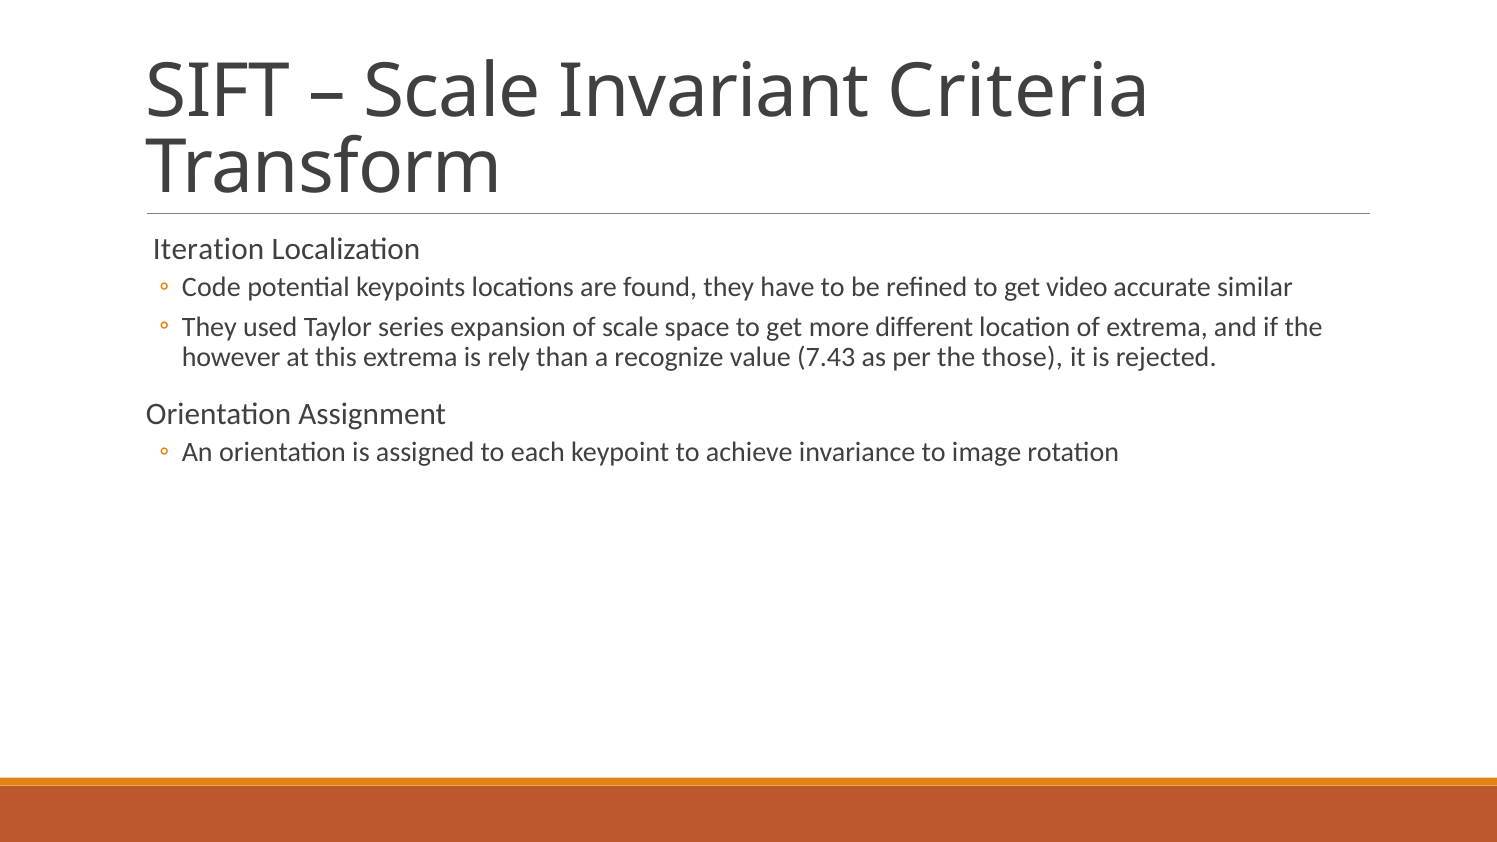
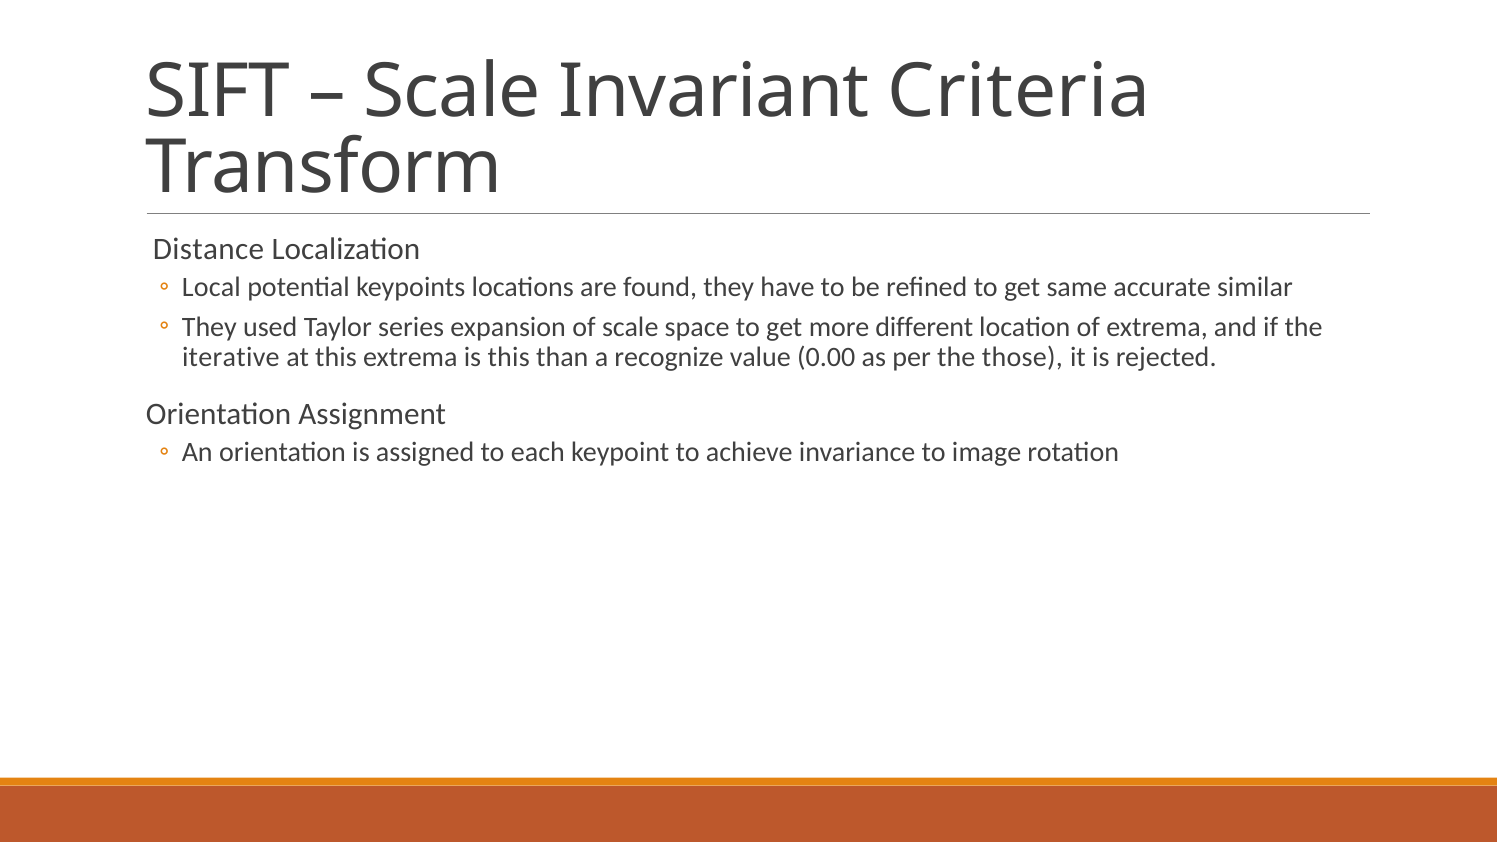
Iteration: Iteration -> Distance (209, 249)
Code: Code -> Local (211, 287)
video: video -> same (1077, 287)
however: however -> iterative (231, 357)
is rely: rely -> this (509, 357)
7.43: 7.43 -> 0.00 (826, 357)
